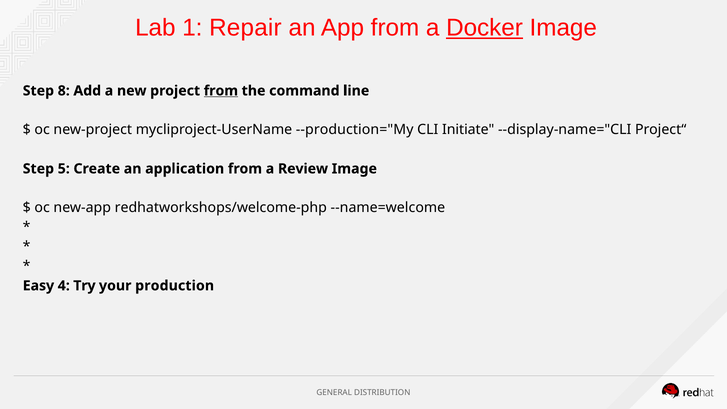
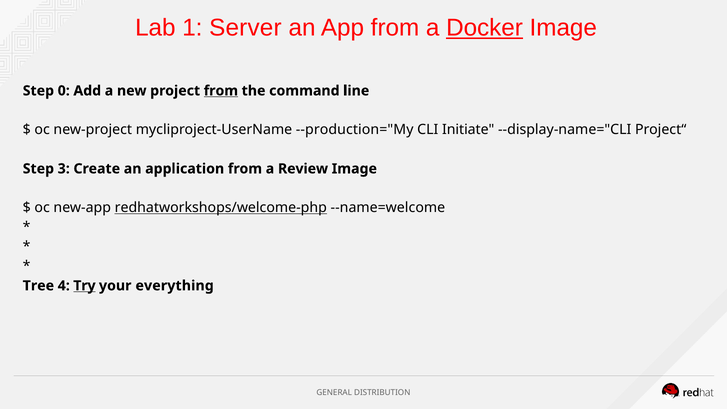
Repair: Repair -> Server (245, 28)
8: 8 -> 0 (64, 91)
5: 5 -> 3 (64, 169)
redhatworkshops/welcome-php underline: none -> present (221, 208)
Easy: Easy -> Tree (38, 286)
Try underline: none -> present (84, 286)
production: production -> everything (175, 286)
